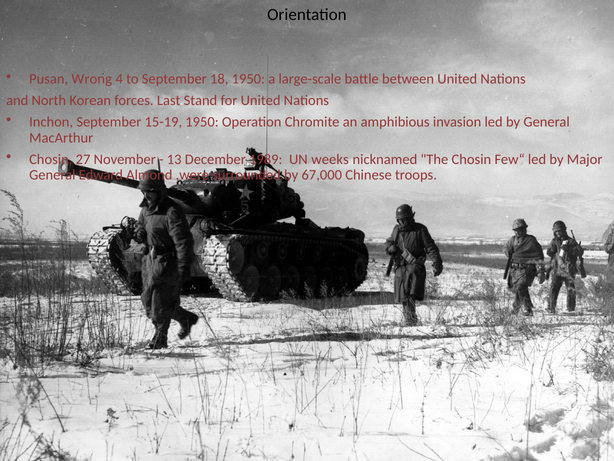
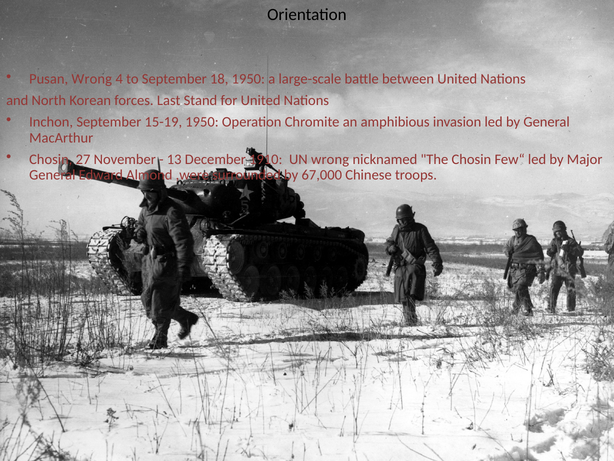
1989: 1989 -> 1910 (266, 159)
UN weeks: weeks -> wrong (330, 159)
